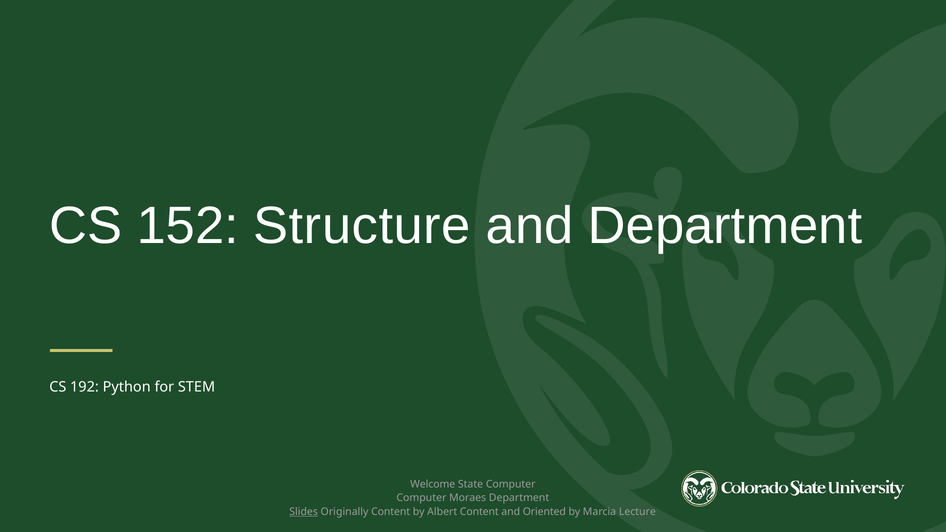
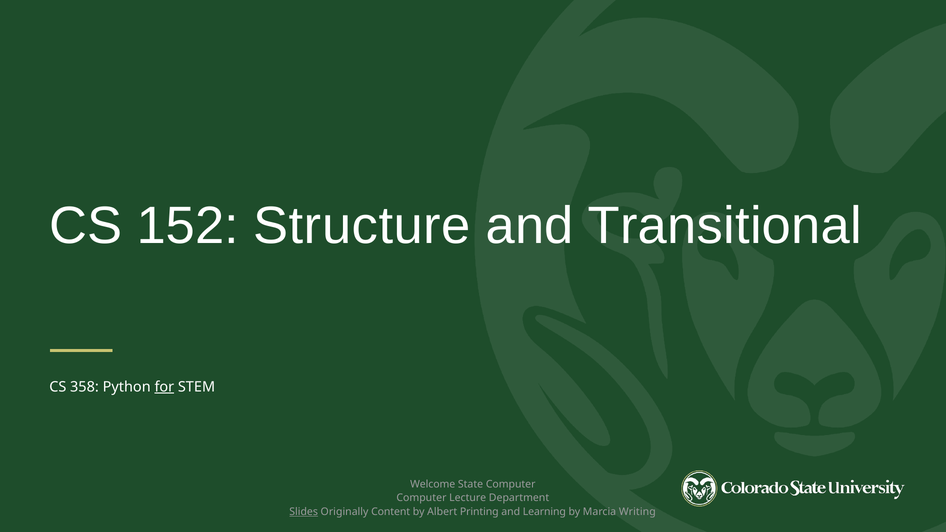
and Department: Department -> Transitional (725, 226)
192: 192 -> 358 (84, 387)
for underline: none -> present (164, 387)
Moraes: Moraes -> Lecture (468, 498)
Albert Content: Content -> Printing (479, 512)
Oriented: Oriented -> Learning (544, 512)
Lecture: Lecture -> Writing (637, 512)
